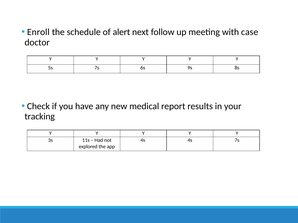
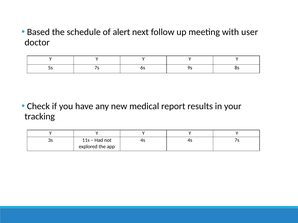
Enroll: Enroll -> Based (38, 32)
case: case -> user (250, 32)
